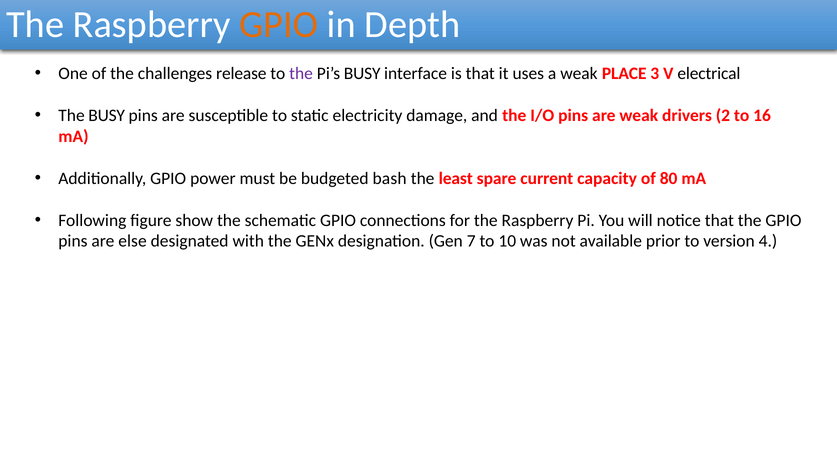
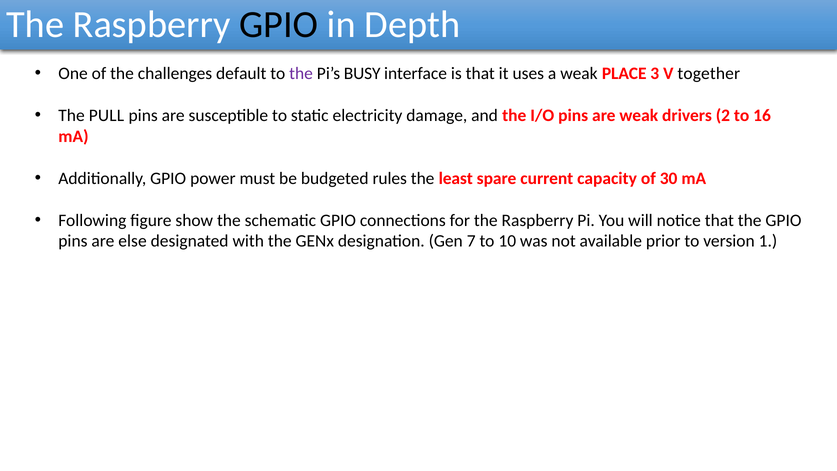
GPIO colour: orange -> black (279, 25)
release: release -> default (241, 74)
electrical: electrical -> together (709, 74)
The BUSY: BUSY -> PULL (106, 116)
bash: bash -> rules (390, 178)
80: 80 -> 30 (669, 178)
4: 4 -> 1 (768, 241)
